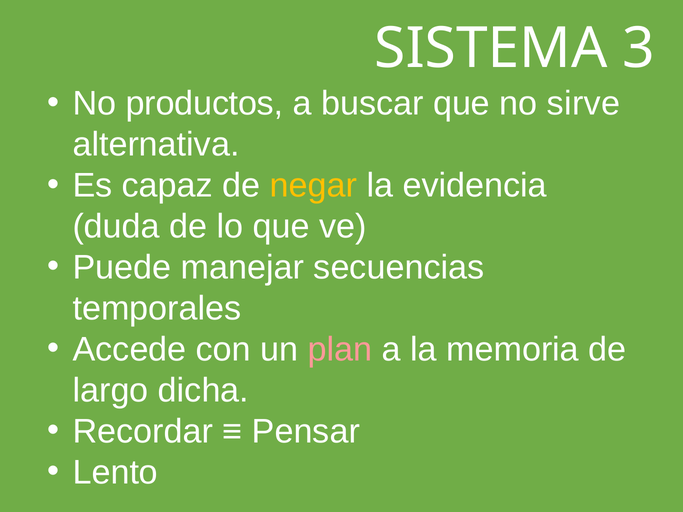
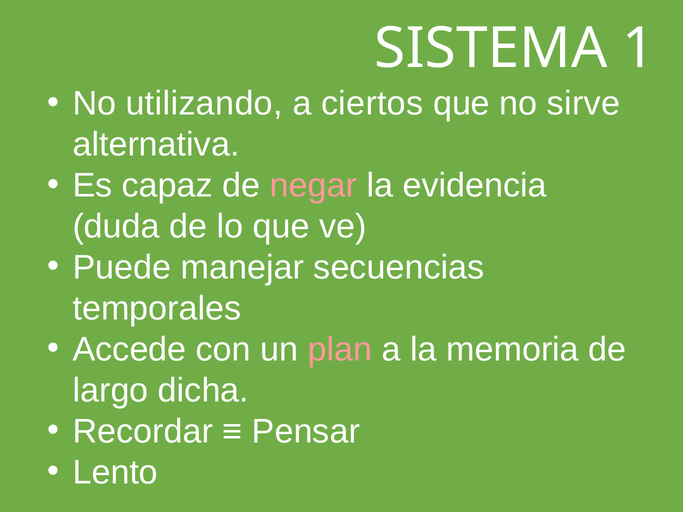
3: 3 -> 1 (638, 49)
productos: productos -> utilizando (204, 104)
buscar: buscar -> ciertos (372, 104)
negar colour: yellow -> pink (313, 186)
